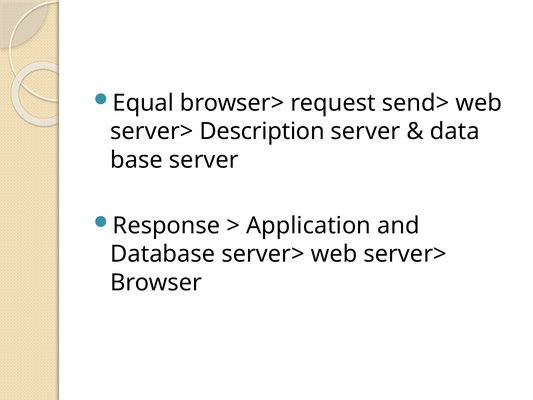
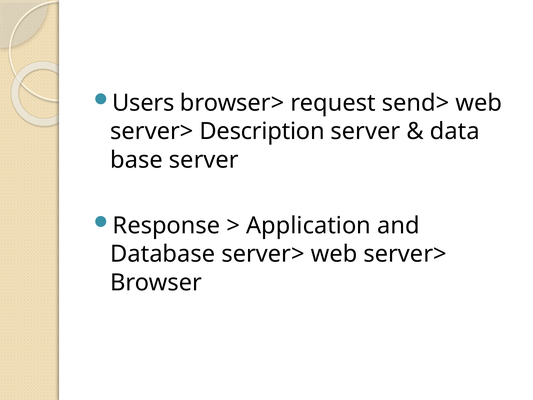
Equal: Equal -> Users (143, 103)
